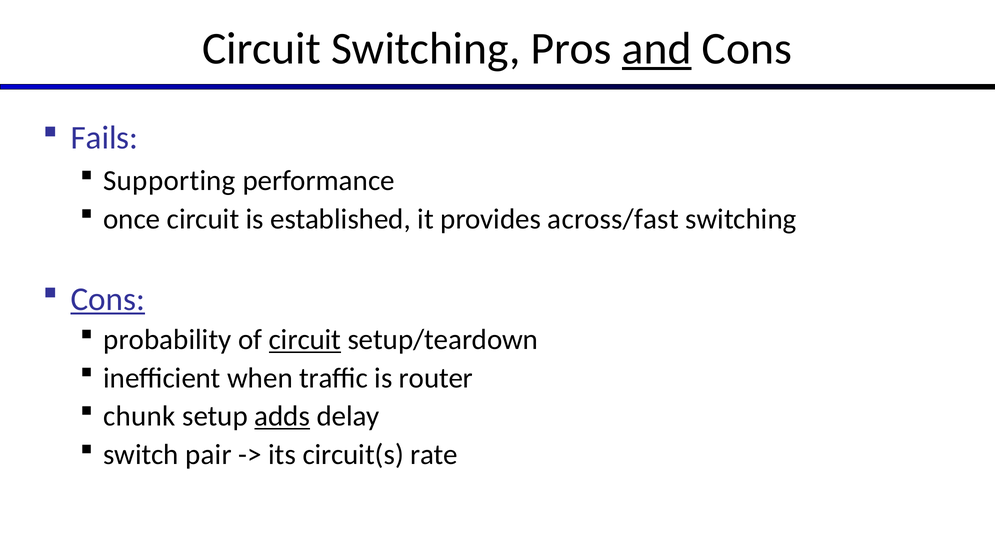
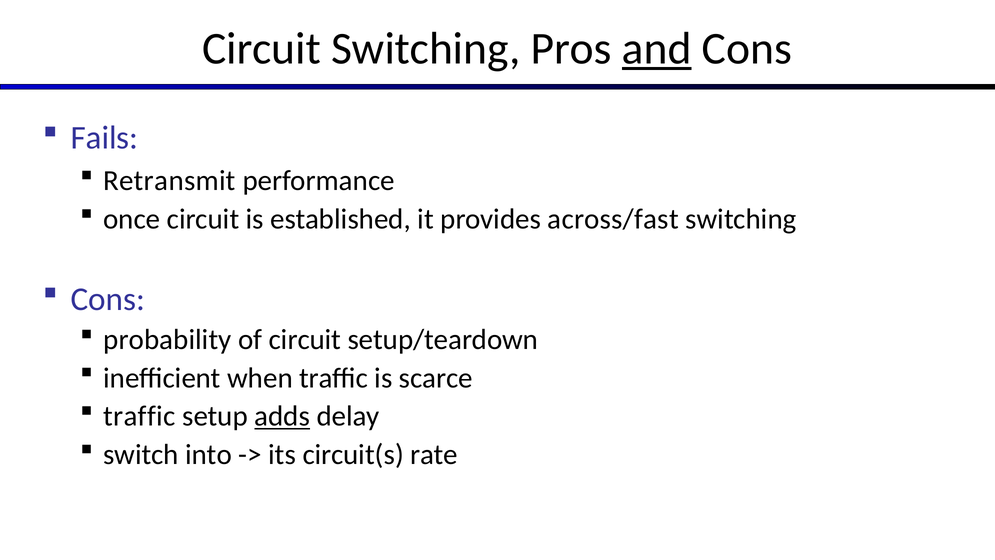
Supporting: Supporting -> Retransmit (169, 181)
Cons underline: present -> none (108, 299)
circuit underline: present -> none (305, 339)
router: router -> scarce (436, 378)
chunk: chunk -> traffic (139, 416)
pair: pair -> into (209, 454)
